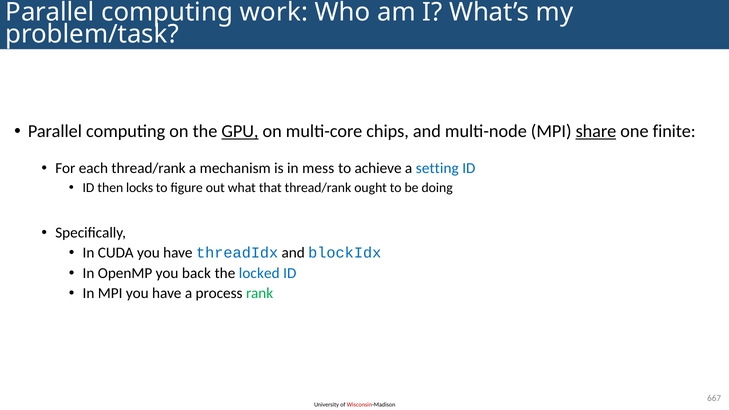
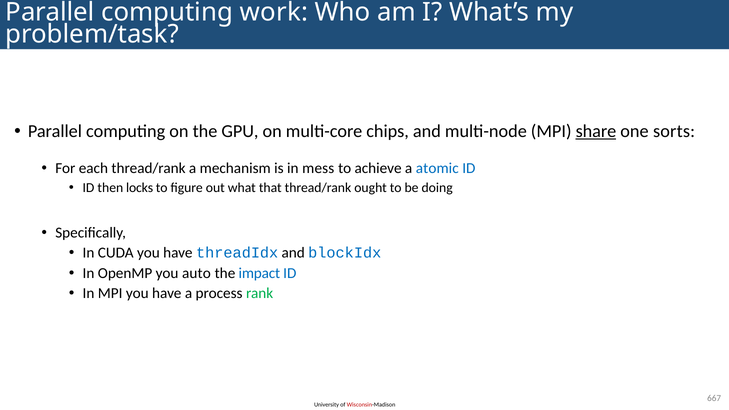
GPU underline: present -> none (240, 131)
finite: finite -> sorts (674, 131)
setting: setting -> atomic (437, 168)
back: back -> auto (196, 273)
locked: locked -> impact (259, 273)
